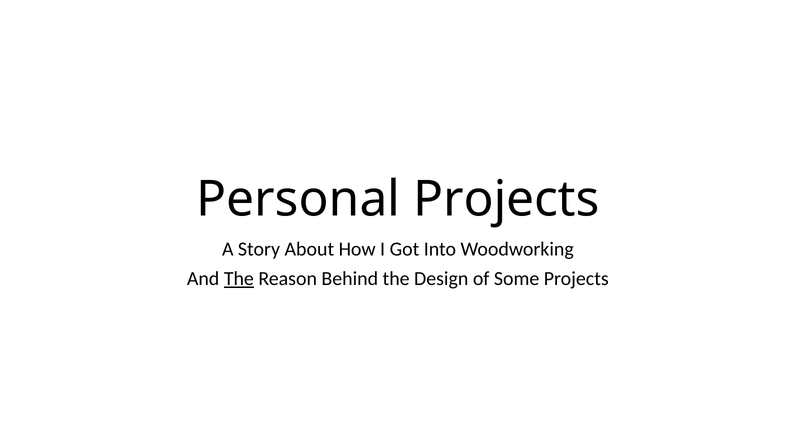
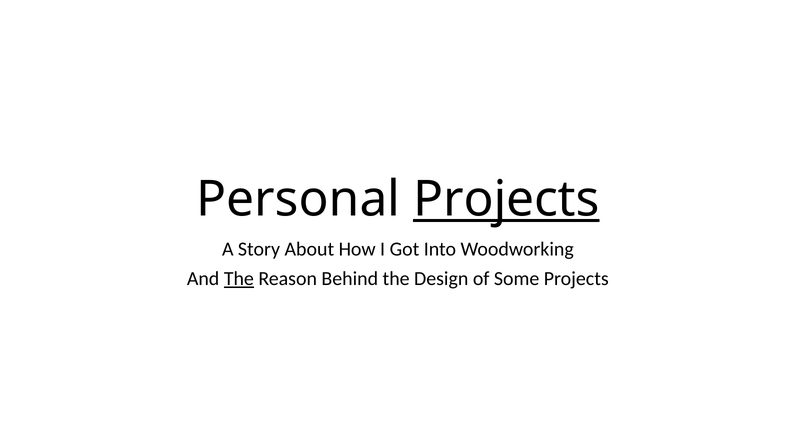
Projects underline: none -> present (506, 199)
